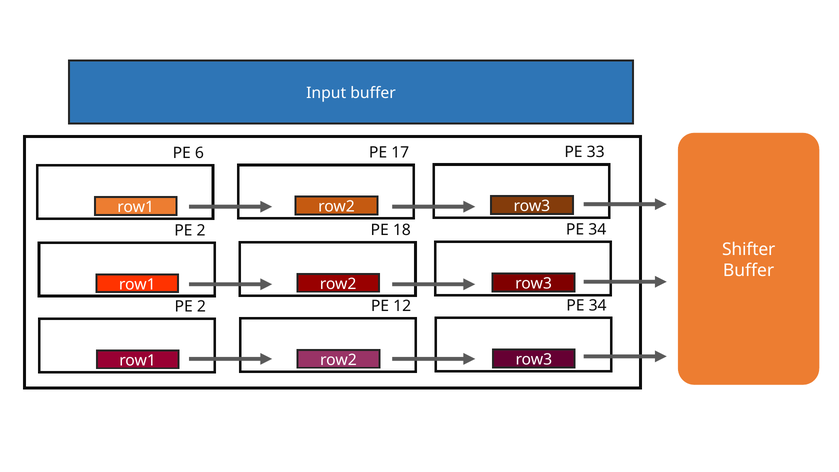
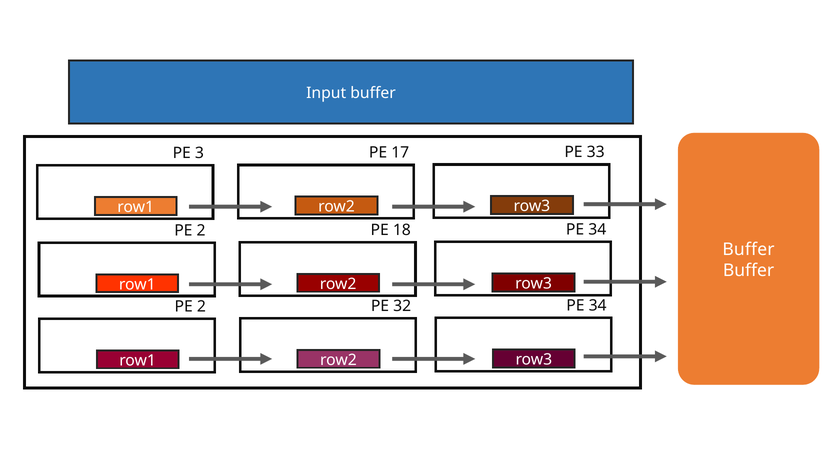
6: 6 -> 3 (199, 153)
Shifter: Shifter -> Buffer (748, 249)
12: 12 -> 32 (402, 306)
